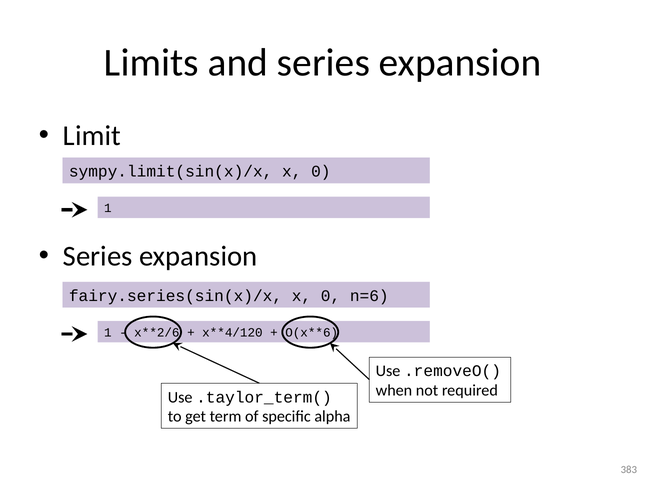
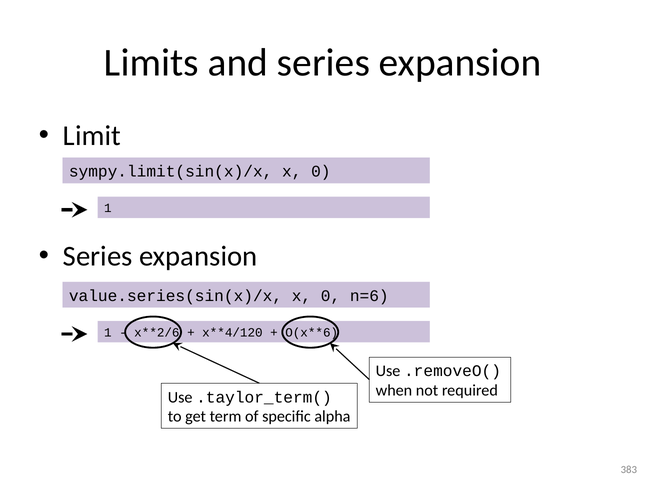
fairy.series(sin(x)/x: fairy.series(sin(x)/x -> value.series(sin(x)/x (175, 295)
